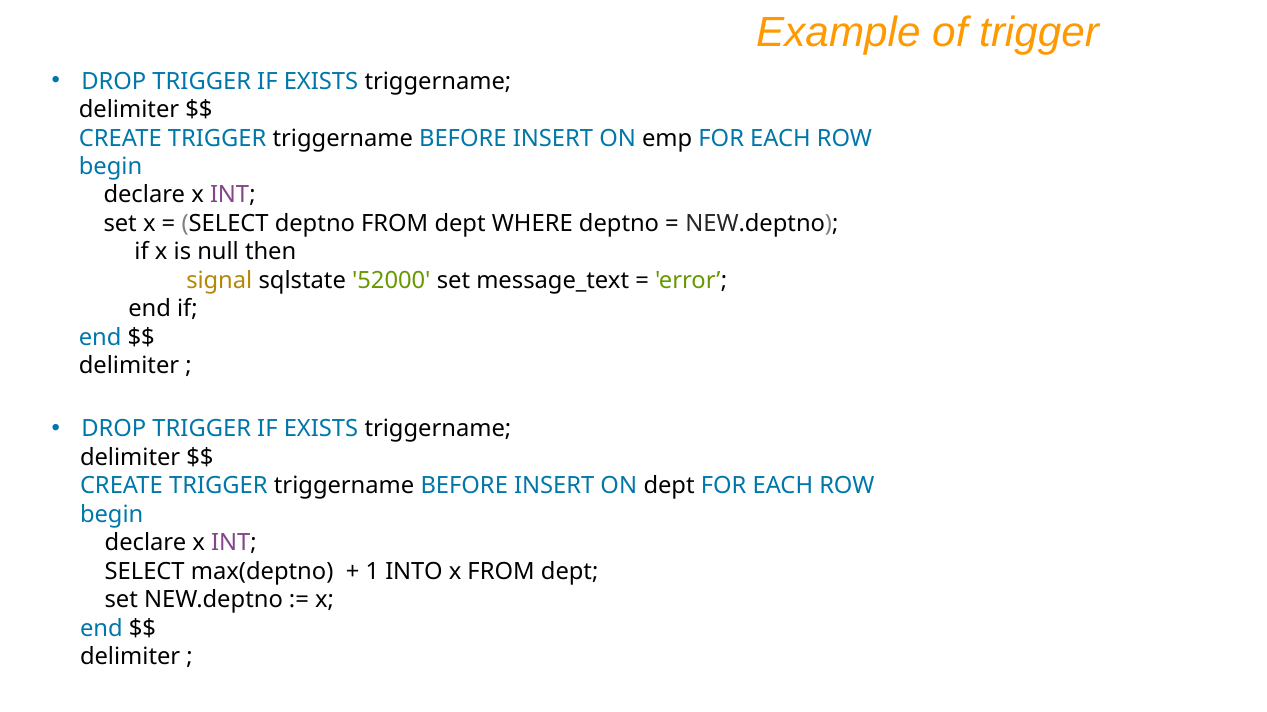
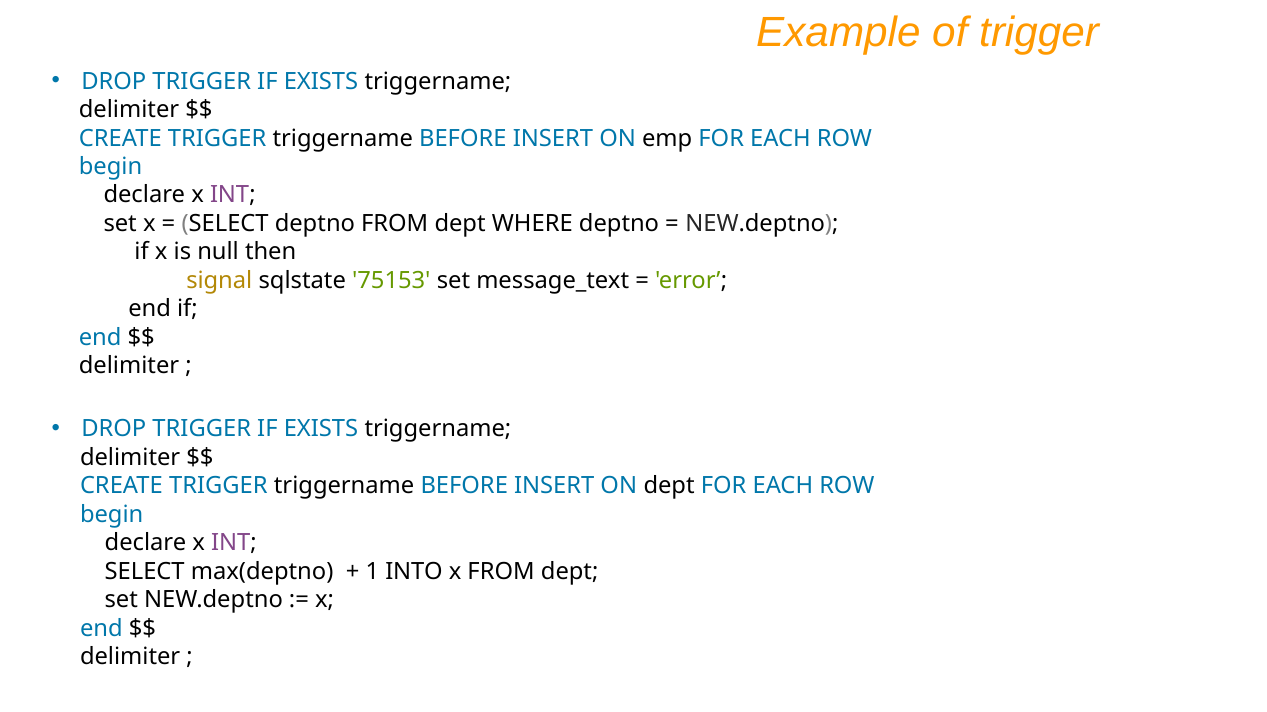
52000: 52000 -> 75153 (391, 281)
